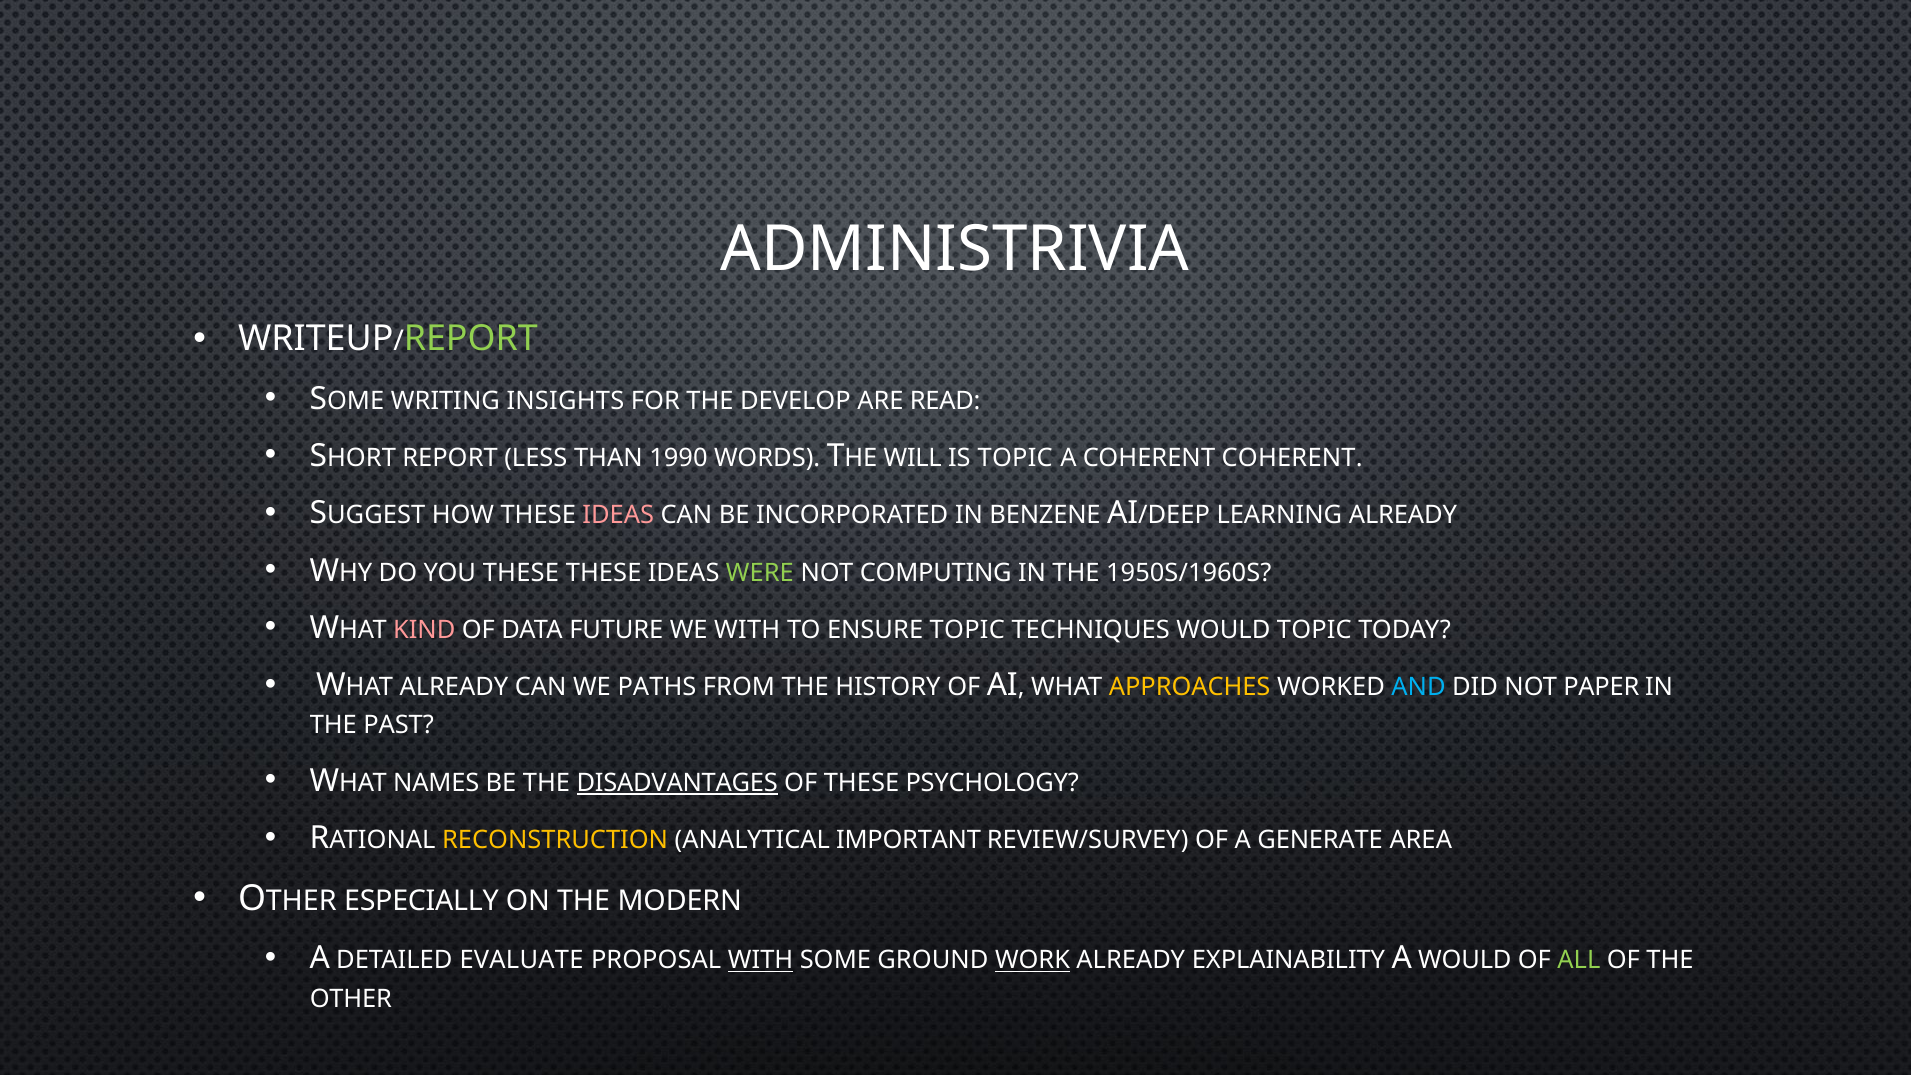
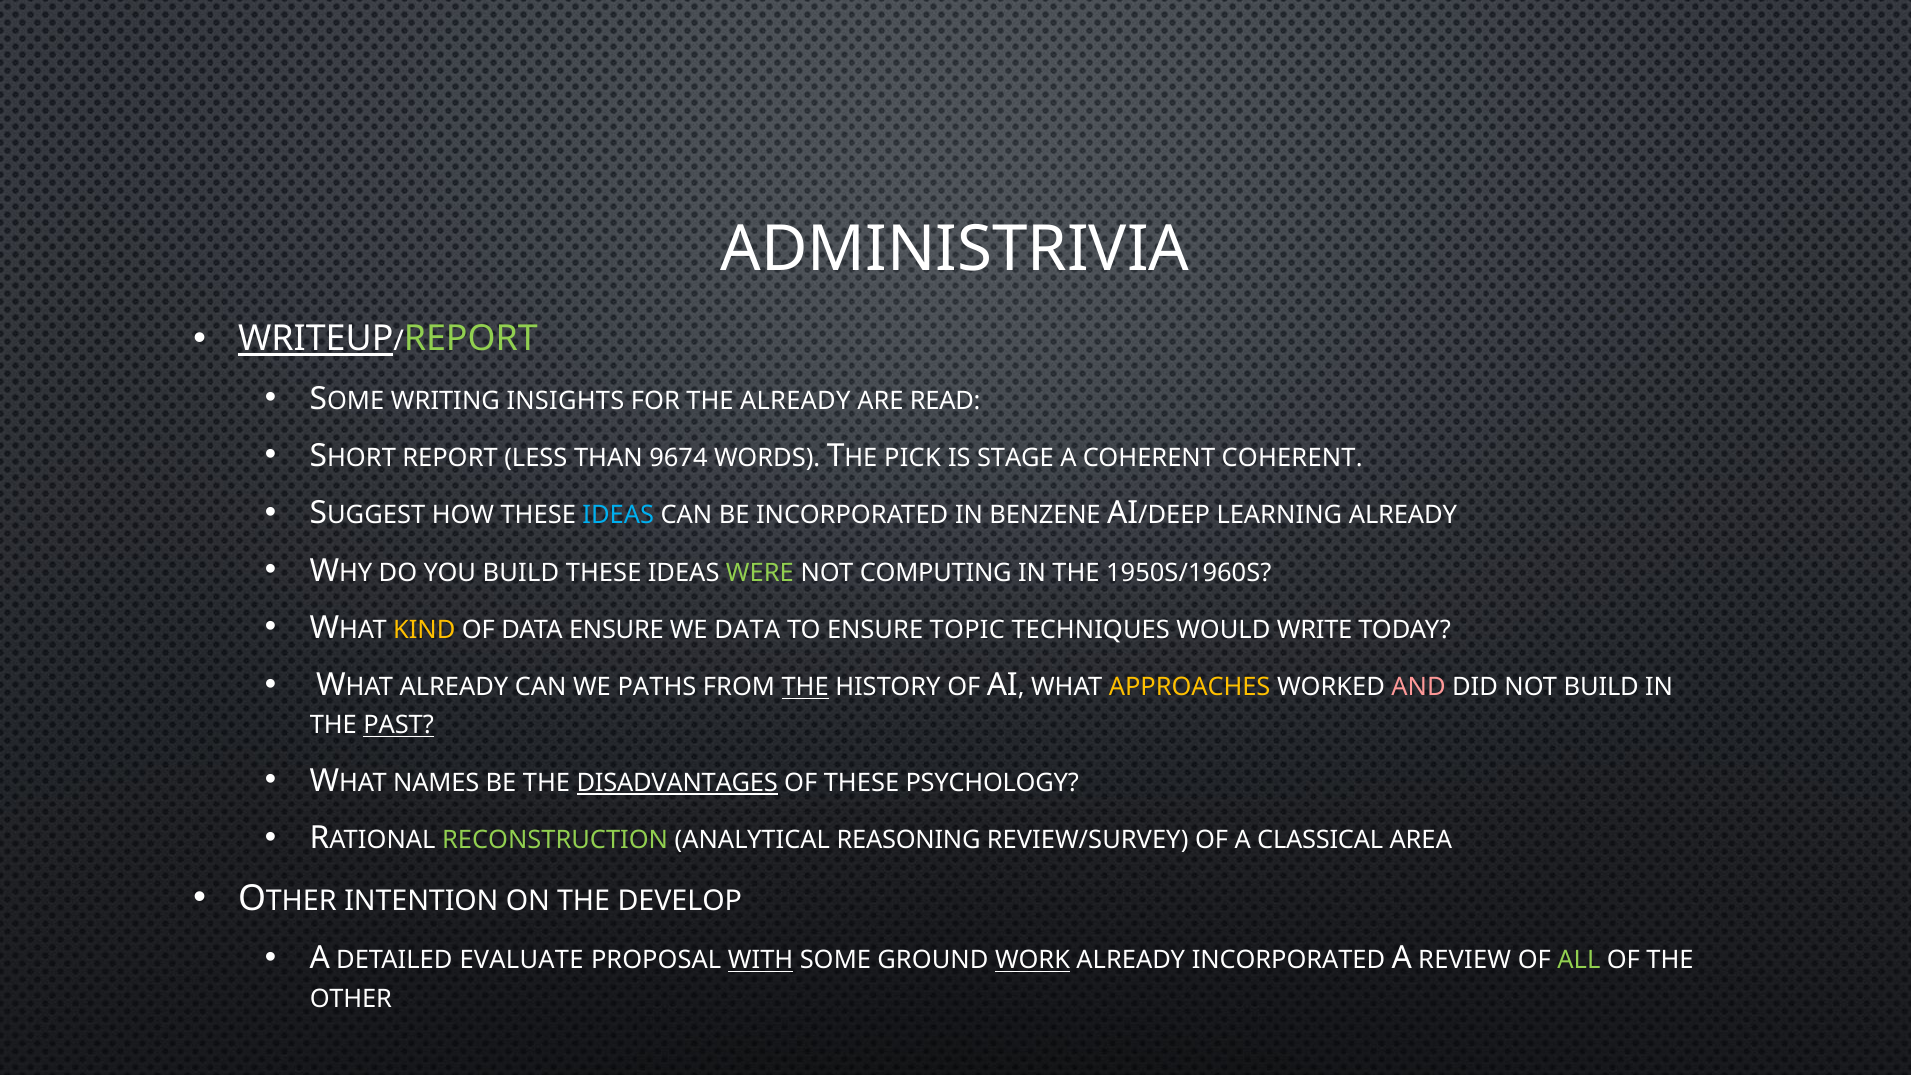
WRITEUP underline: none -> present (316, 339)
THE DEVELOP: DEVELOP -> ALREADY (795, 401)
1990: 1990 -> 9674 (678, 458)
WILL: WILL -> PICK (912, 458)
IS TOPIC: TOPIC -> STAGE (1015, 458)
IDEAS colour: pink -> light blue (618, 515)
YOU THESE: THESE -> BUILD (521, 573)
KIND colour: pink -> yellow (424, 630)
DATA FUTURE: FUTURE -> ENSURE (616, 630)
WE WITH: WITH -> DATA (747, 630)
WOULD TOPIC: TOPIC -> WRITE (1315, 630)
THE underline: none -> present (805, 687)
AND colour: light blue -> pink (1419, 687)
NOT PAPER: PAPER -> BUILD (1601, 687)
PAST underline: none -> present (399, 726)
RECONSTRUCTION colour: yellow -> light green (555, 840)
IMPORTANT: IMPORTANT -> REASONING (909, 840)
GENERATE: GENERATE -> CLASSICAL (1320, 840)
ESPECIALLY: ESPECIALLY -> INTENTION (421, 901)
MODERN: MODERN -> DEVELOP (680, 901)
ALREADY EXPLAINABILITY: EXPLAINABILITY -> INCORPORATED (1288, 960)
A WOULD: WOULD -> REVIEW (1465, 960)
